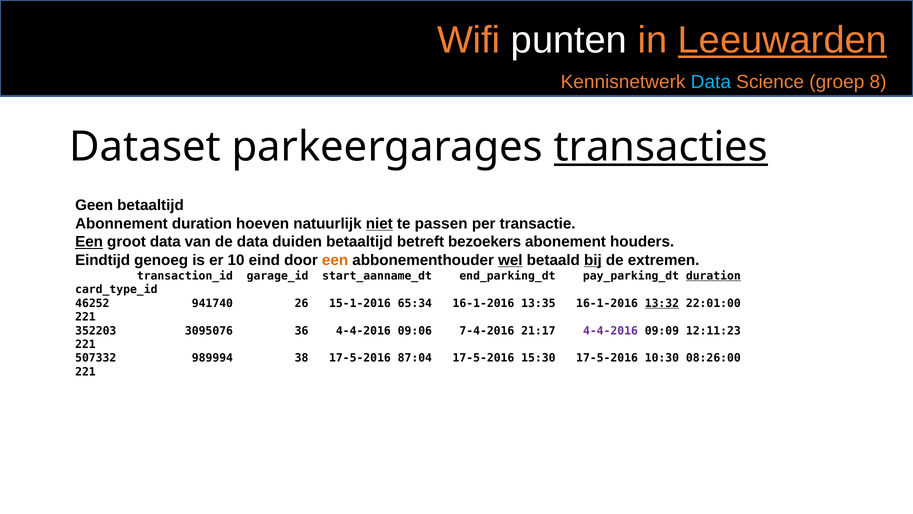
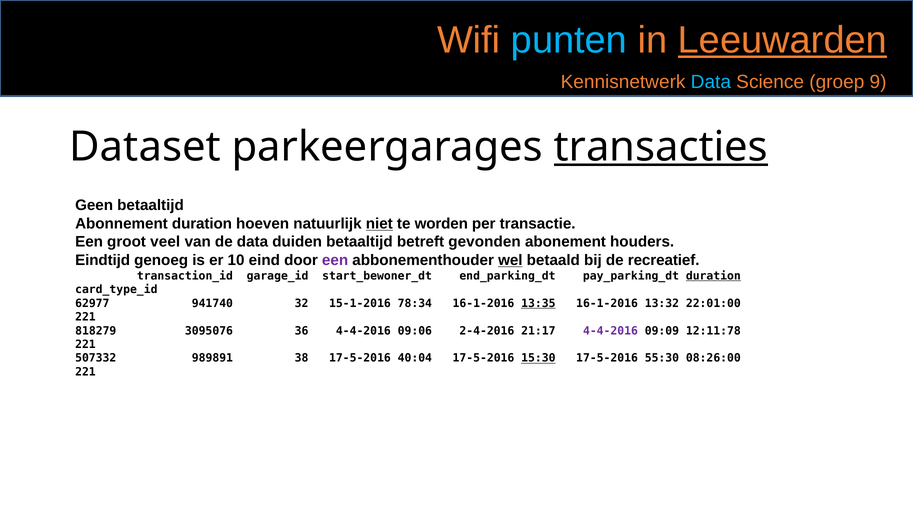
punten colour: white -> light blue (569, 40)
8: 8 -> 9 (878, 82)
passen: passen -> worden (441, 224)
Een underline: present -> none (89, 242)
groot data: data -> veel (165, 242)
bezoekers: bezoekers -> gevonden (485, 242)
een colour: orange -> purple (335, 260)
bij underline: present -> none (593, 260)
extremen: extremen -> recreatief (664, 260)
start_aanname_dt: start_aanname_dt -> start_bewoner_dt (377, 276)
46252: 46252 -> 62977 (92, 303)
26: 26 -> 32 (302, 303)
65:34: 65:34 -> 78:34 (415, 303)
13:35 underline: none -> present (538, 303)
13:32 underline: present -> none (662, 303)
352203: 352203 -> 818279 (96, 330)
7-4-2016: 7-4-2016 -> 2-4-2016 (487, 330)
12:11:23: 12:11:23 -> 12:11:78 (713, 330)
989994: 989994 -> 989891 (212, 358)
87:04: 87:04 -> 40:04 (415, 358)
15:30 underline: none -> present (538, 358)
10:30: 10:30 -> 55:30 (662, 358)
